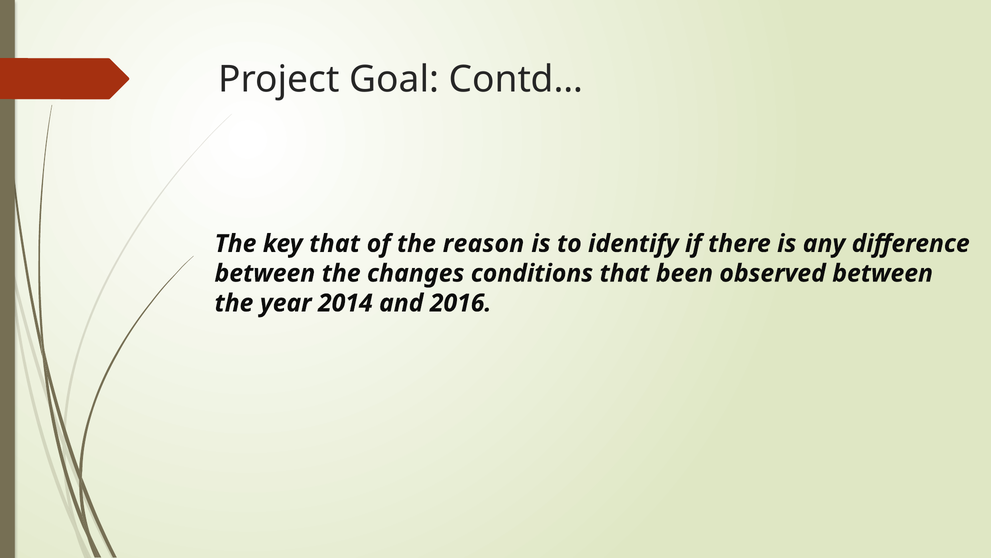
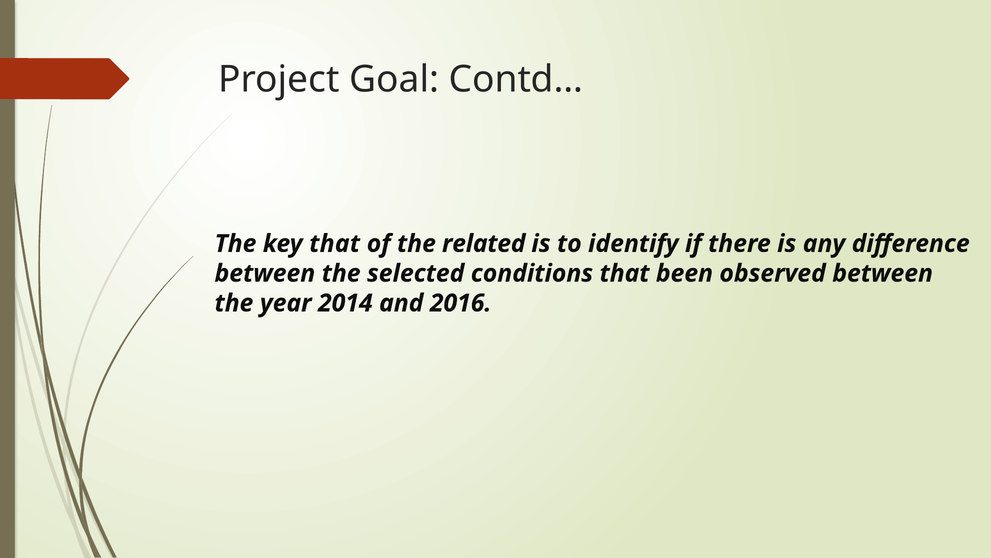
reason: reason -> related (484, 243)
changes: changes -> selected (416, 273)
